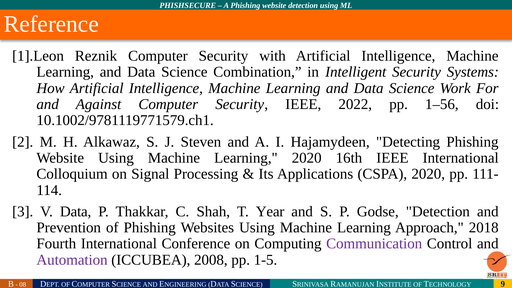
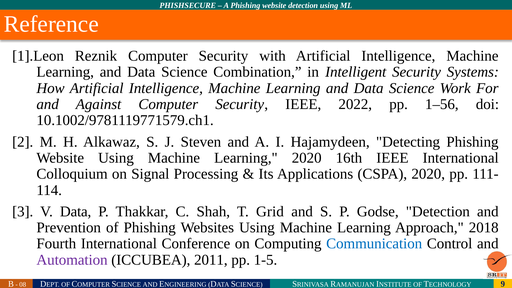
Year: Year -> Grid (270, 212)
Communication colour: purple -> blue (374, 244)
2008: 2008 -> 2011 (211, 260)
